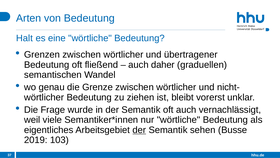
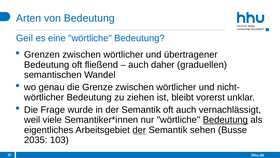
Halt: Halt -> Geil (24, 38)
Bedeutung underline: none -> present (225, 120)
2019: 2019 -> 2035 (36, 140)
